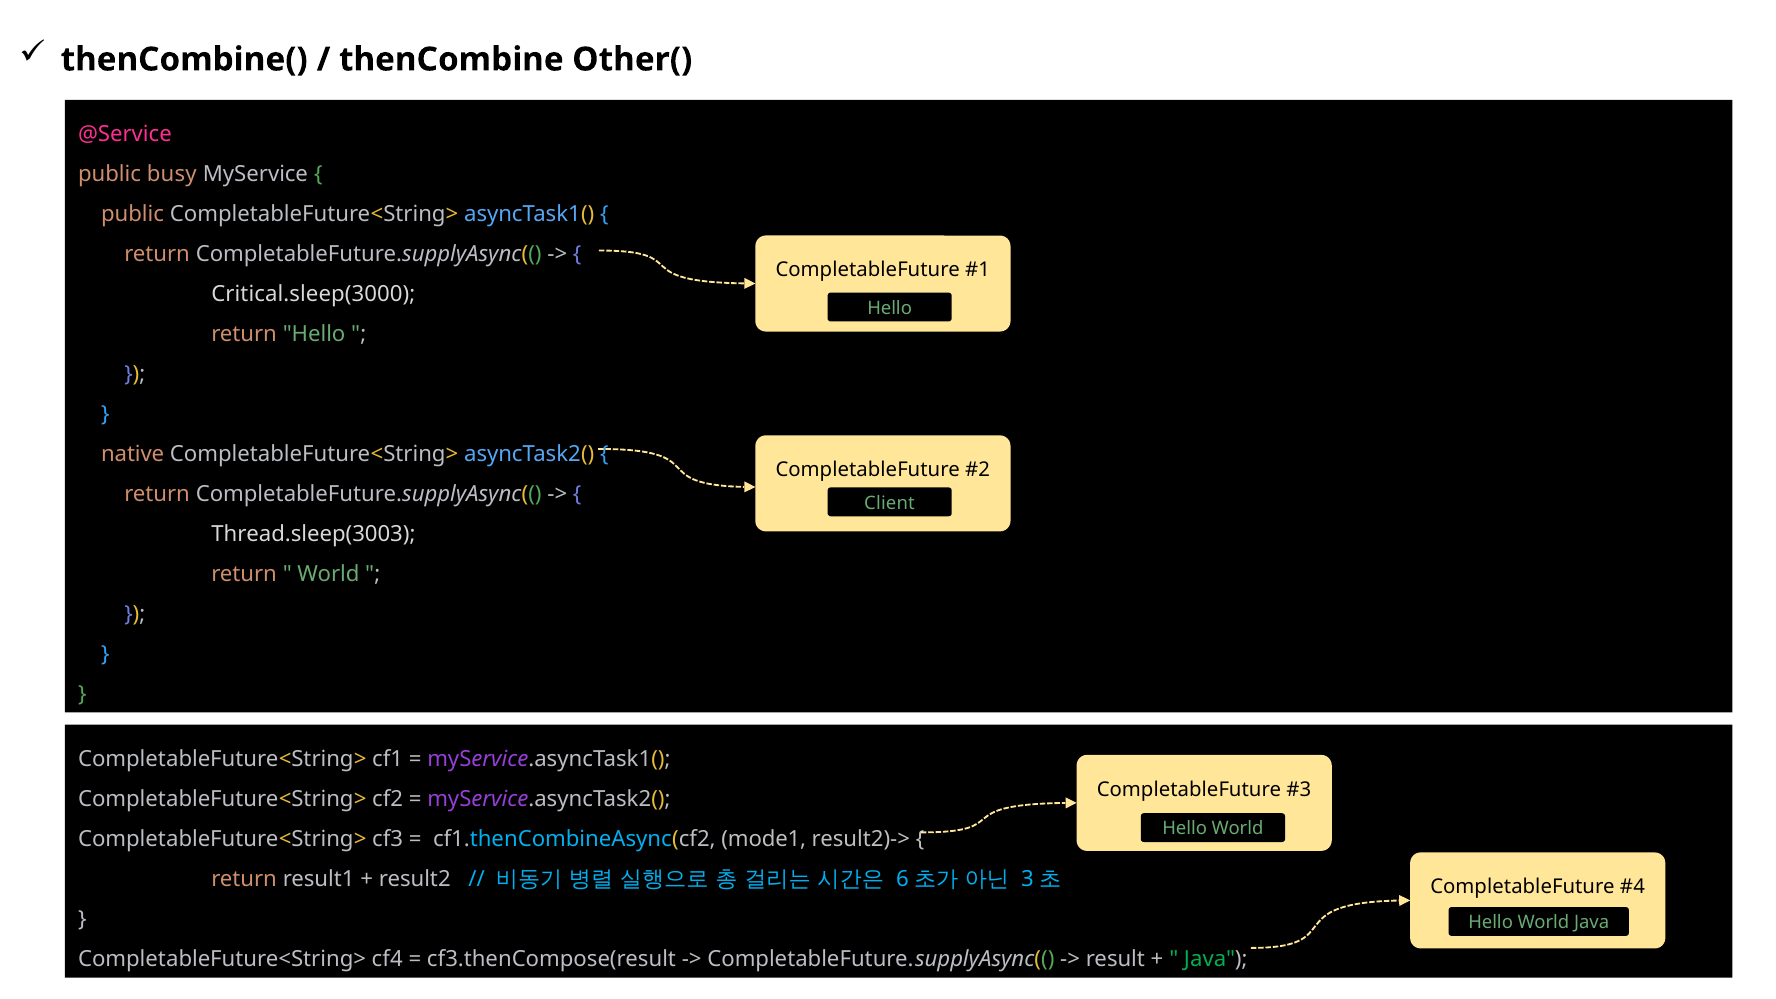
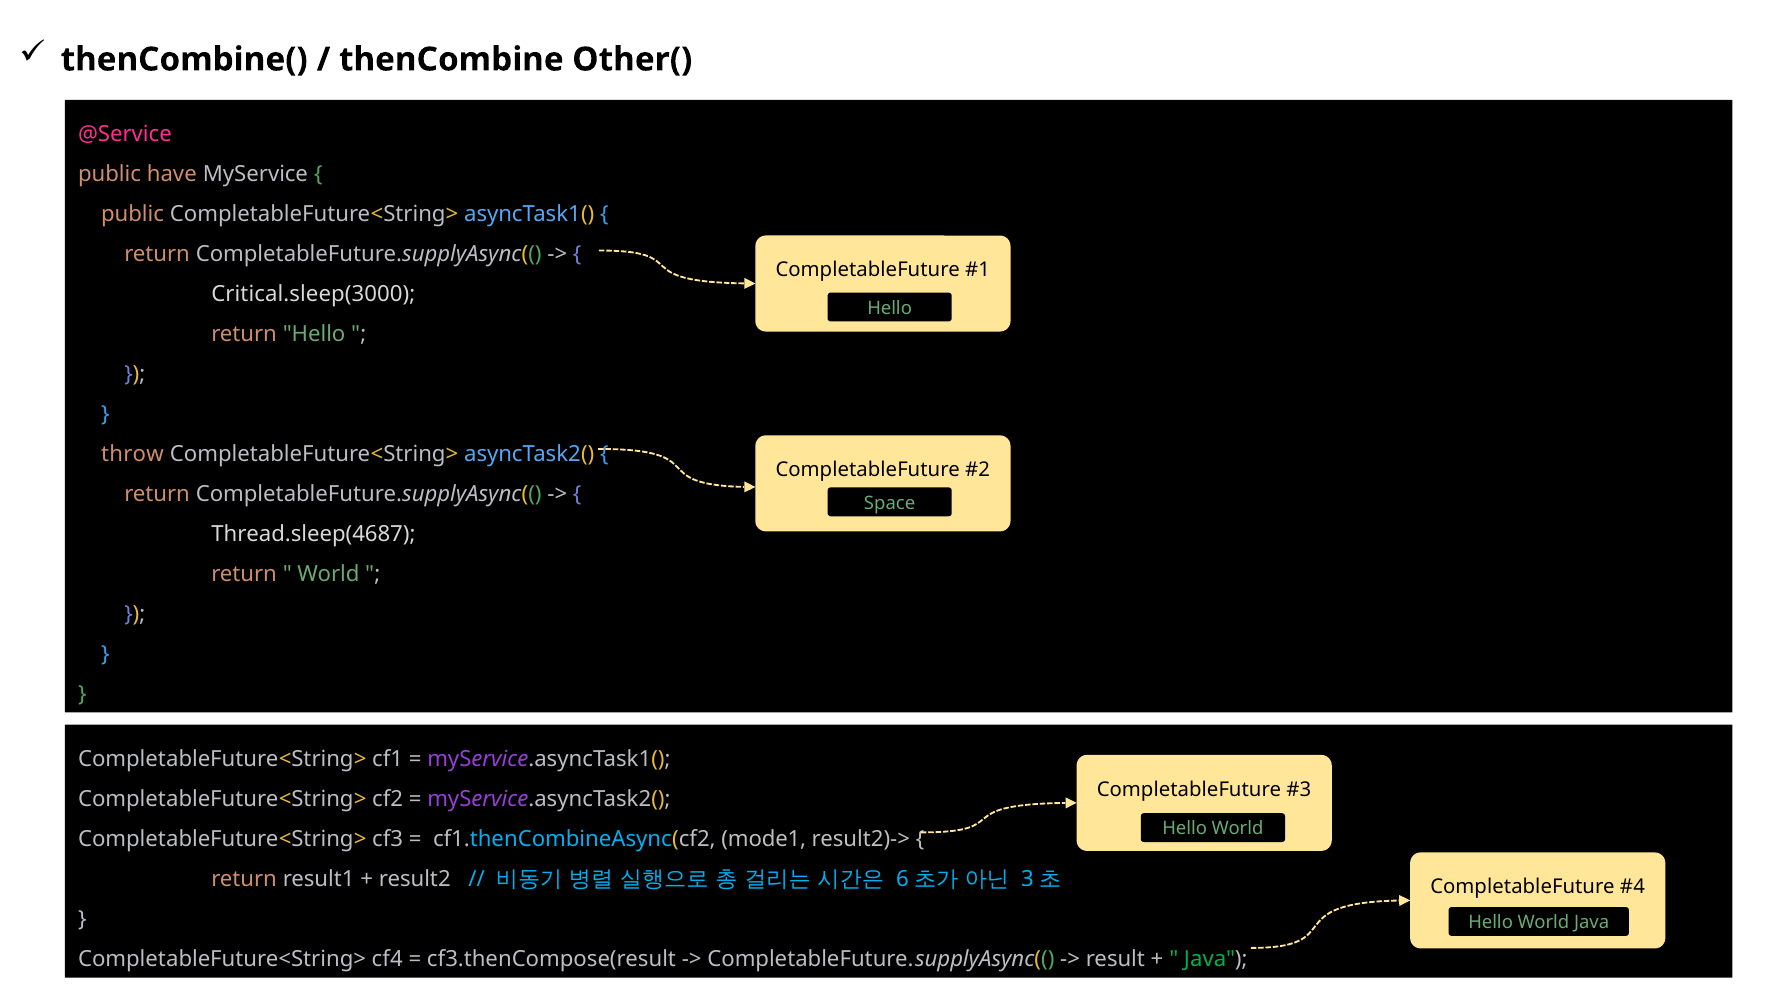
busy: busy -> have (172, 175)
native: native -> throw (133, 454)
Client: Client -> Space (890, 503)
Thread.sleep(3003: Thread.sleep(3003 -> Thread.sleep(4687 (313, 534)
